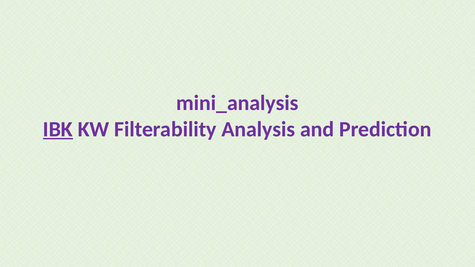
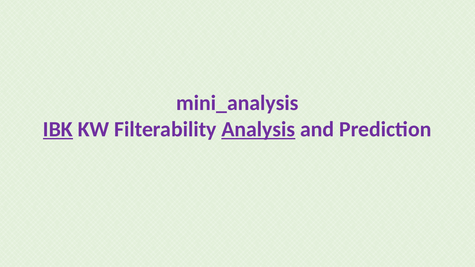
Analysis underline: none -> present (258, 129)
